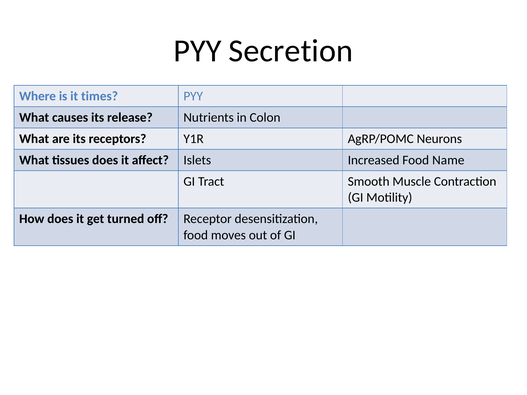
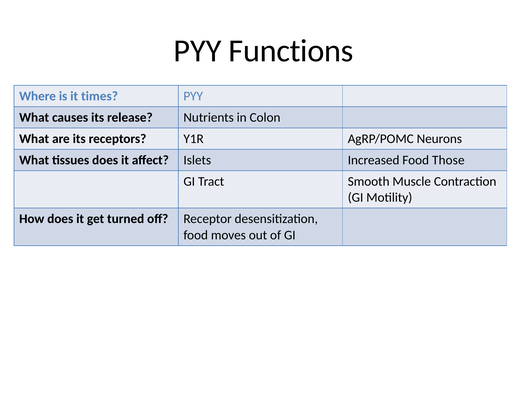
Secretion: Secretion -> Functions (291, 51)
Name: Name -> Those (448, 160)
